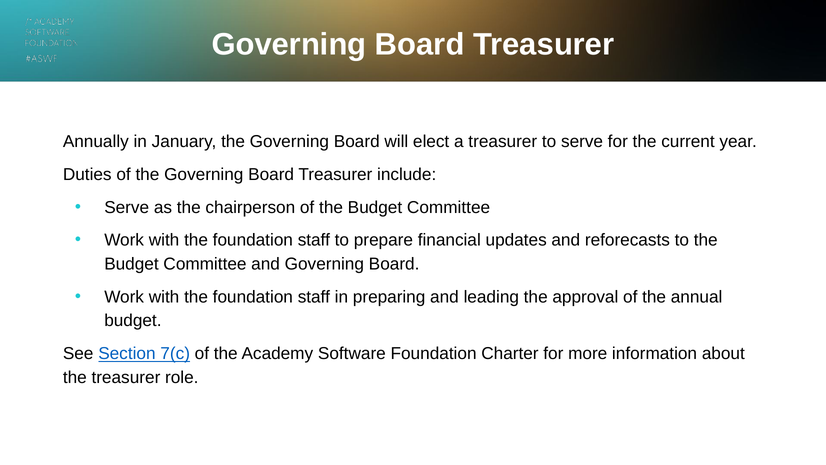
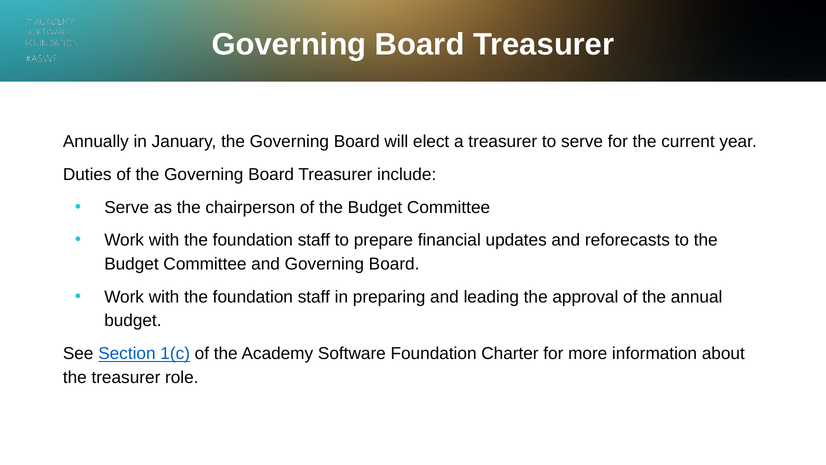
7(c: 7(c -> 1(c (175, 353)
